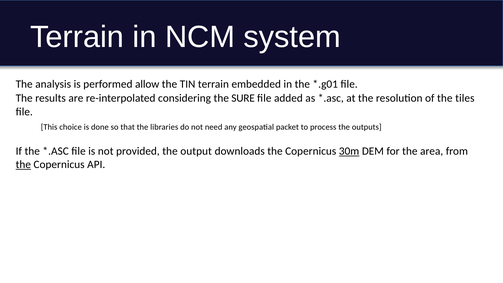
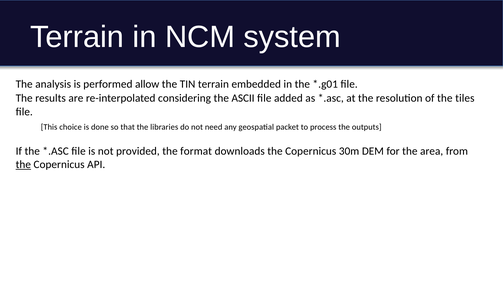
SURE: SURE -> ASCII (243, 98)
output: output -> format (196, 151)
30m underline: present -> none (349, 151)
